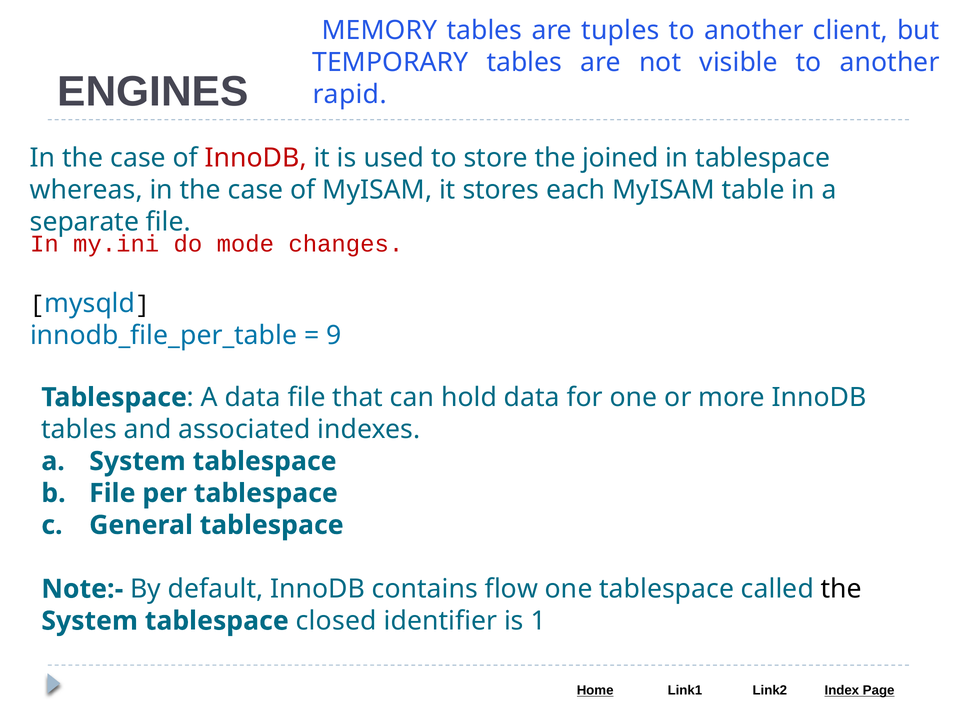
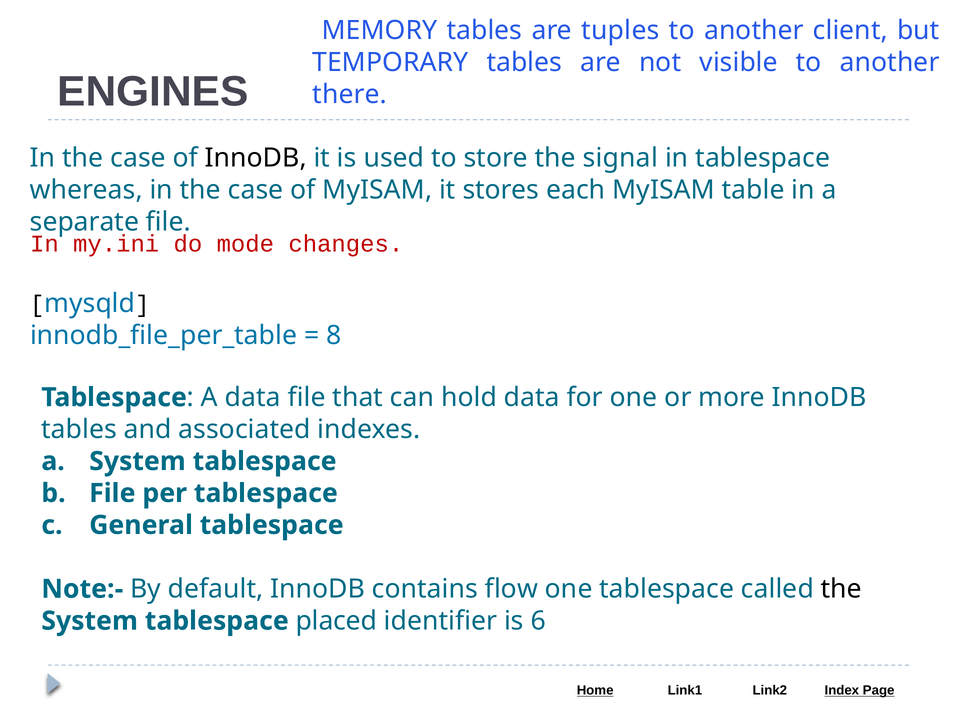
rapid: rapid -> there (350, 94)
InnoDB colour: red -> black (256, 158)
joined: joined -> signal (620, 158)
9: 9 -> 8 (334, 335)
closed: closed -> placed (336, 621)
1: 1 -> 6 (538, 621)
